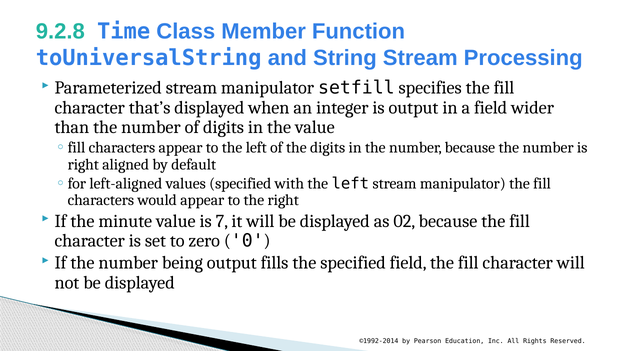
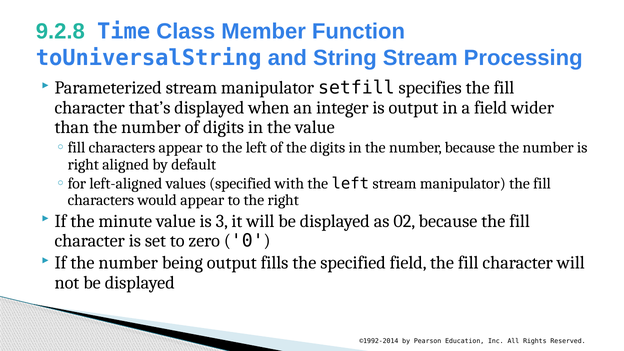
7: 7 -> 3 (222, 221)
